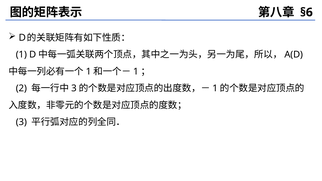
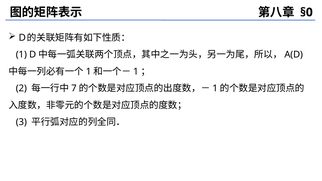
§6: §6 -> §0 (306, 12)
3: 3 -> 7 (74, 88)
